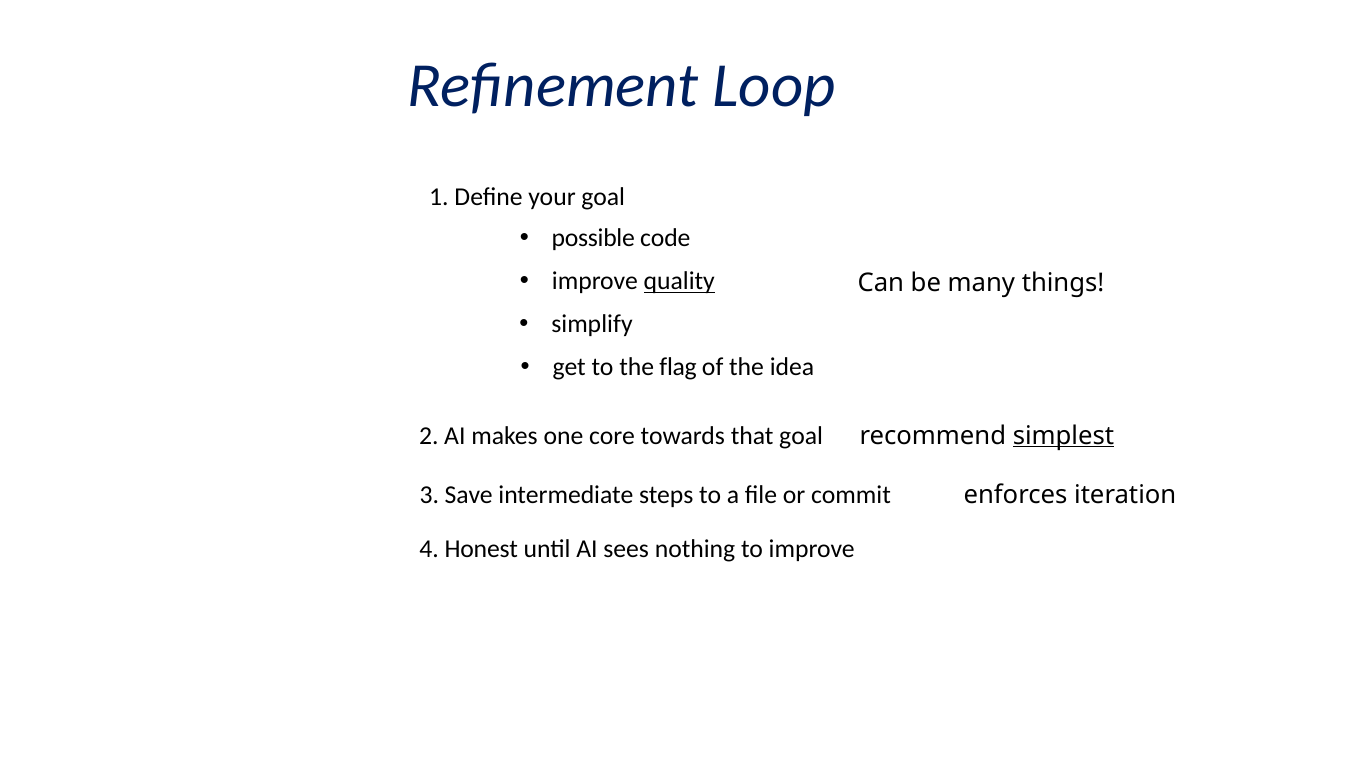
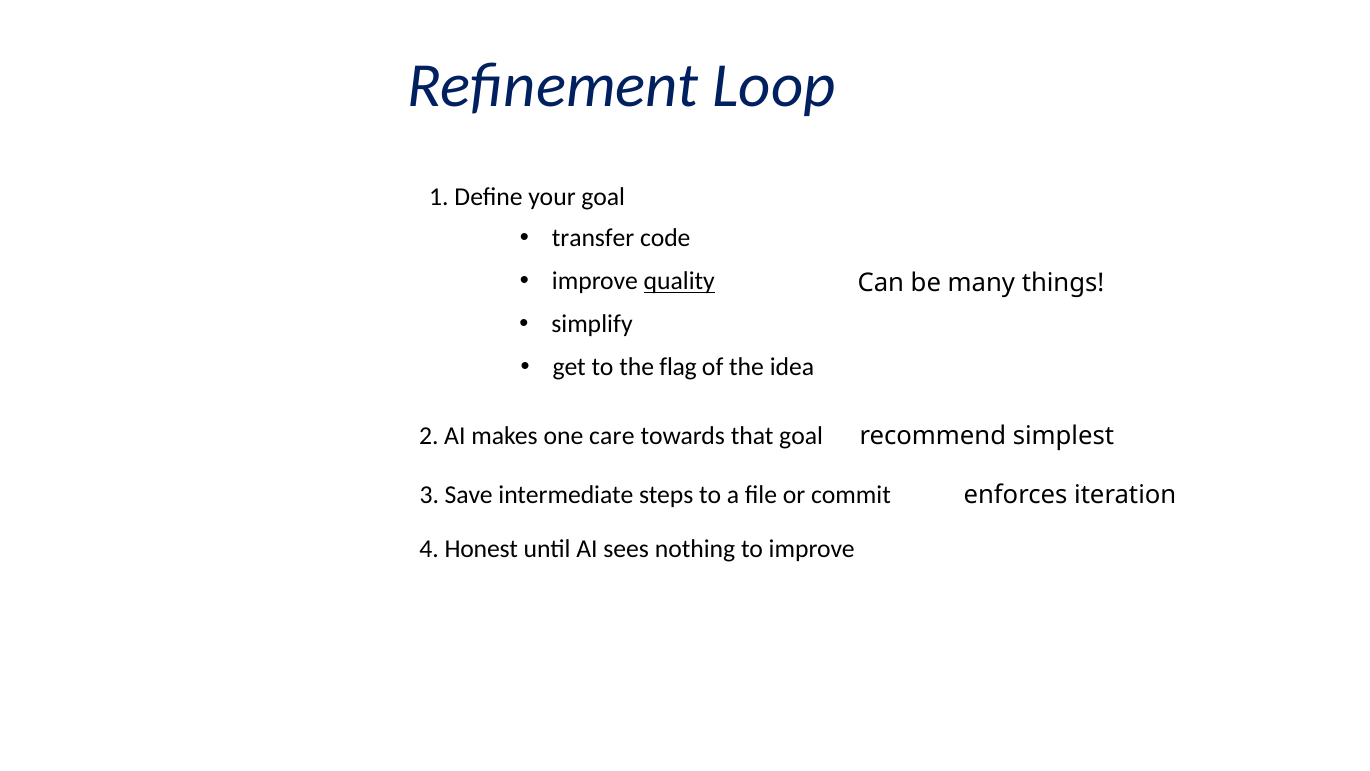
possible: possible -> transfer (593, 238)
core: core -> care (612, 435)
simplest underline: present -> none (1063, 435)
